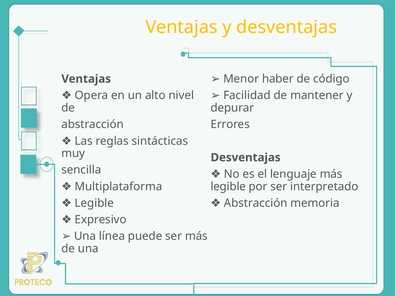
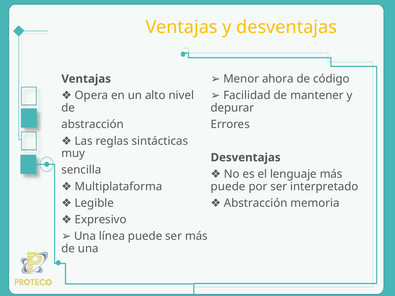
haber: haber -> ahora (278, 79)
legible: legible -> puede (228, 187)
